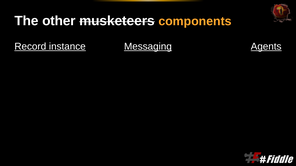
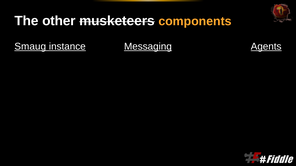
Record: Record -> Smaug (30, 47)
